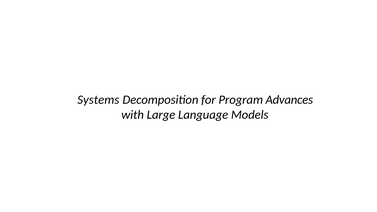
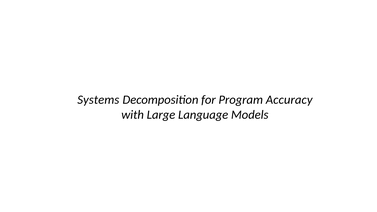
Advances: Advances -> Accuracy (289, 100)
